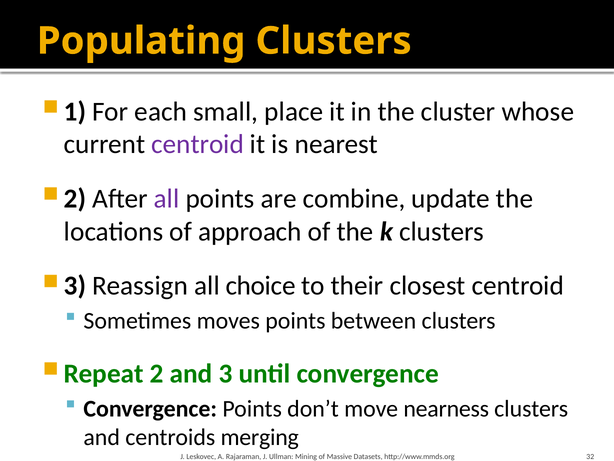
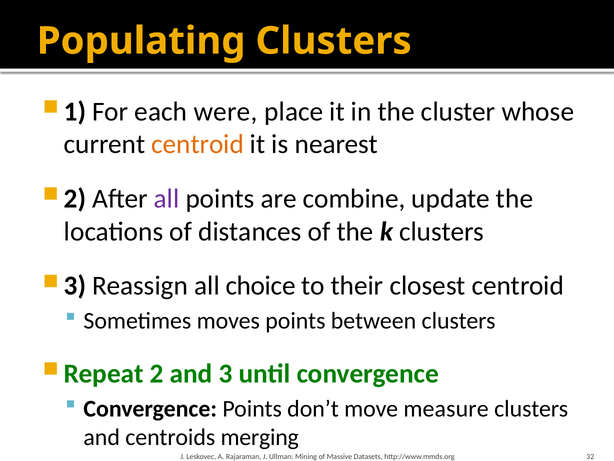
small: small -> were (226, 111)
centroid colour: purple -> orange (198, 144)
approach: approach -> distances (250, 231)
nearness: nearness -> measure (446, 408)
